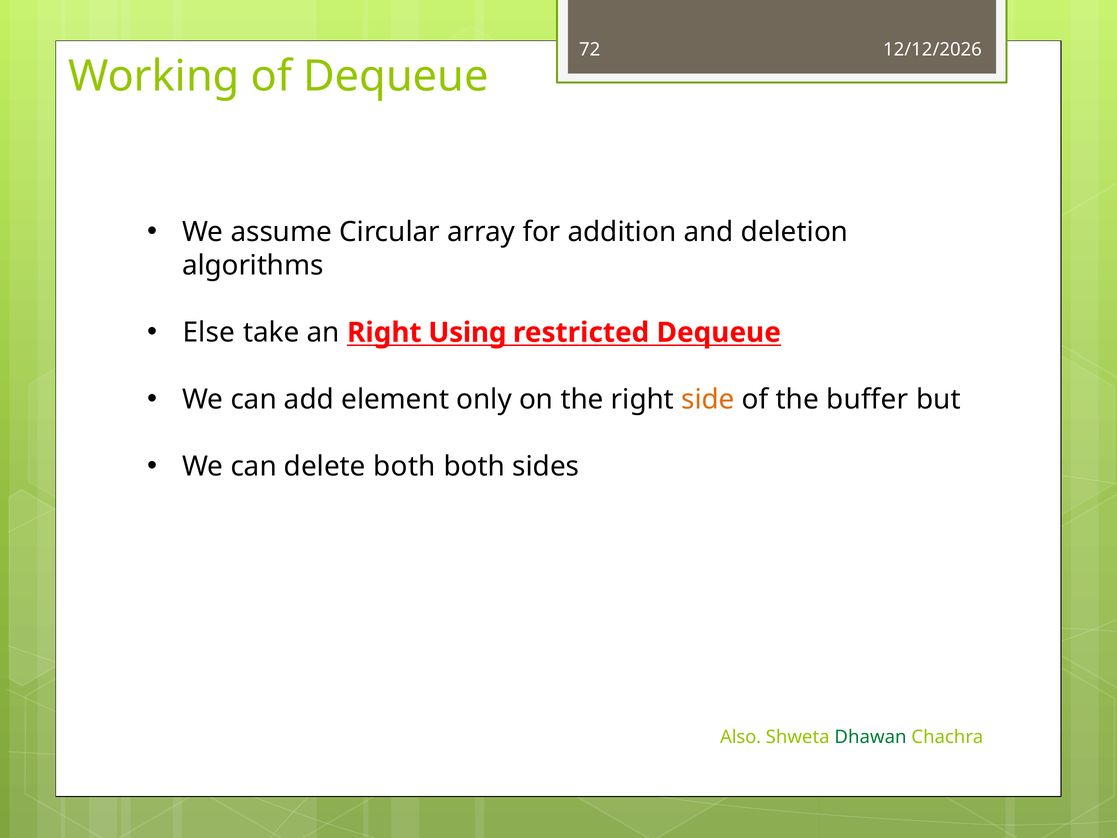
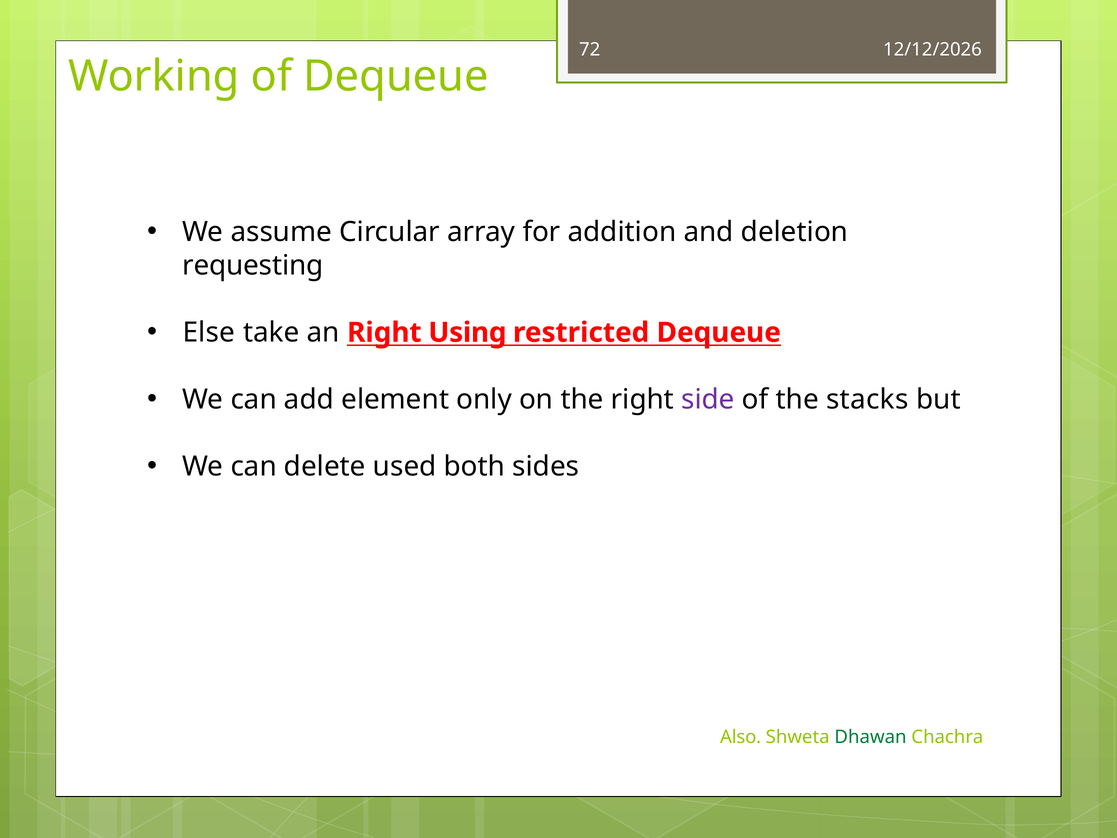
algorithms: algorithms -> requesting (253, 265)
side colour: orange -> purple (708, 399)
buffer: buffer -> stacks (867, 399)
delete both: both -> used (405, 466)
